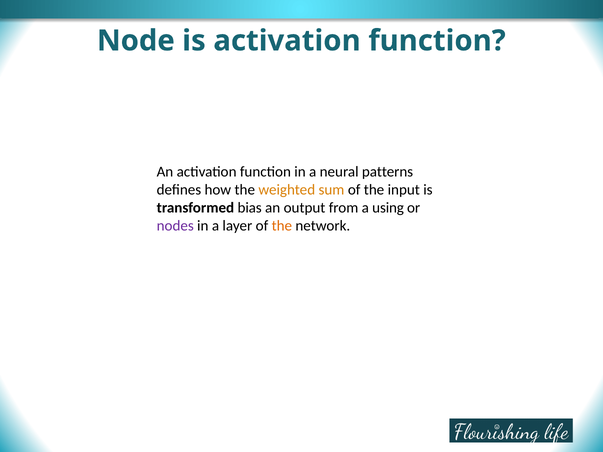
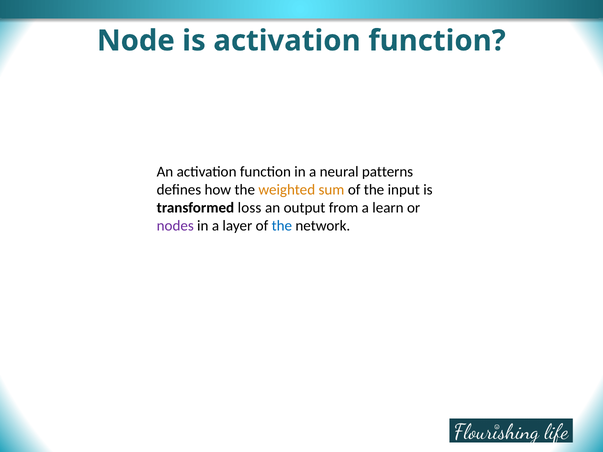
bias: bias -> loss (250, 208)
using: using -> learn (388, 208)
the colour: orange -> blue (282, 226)
